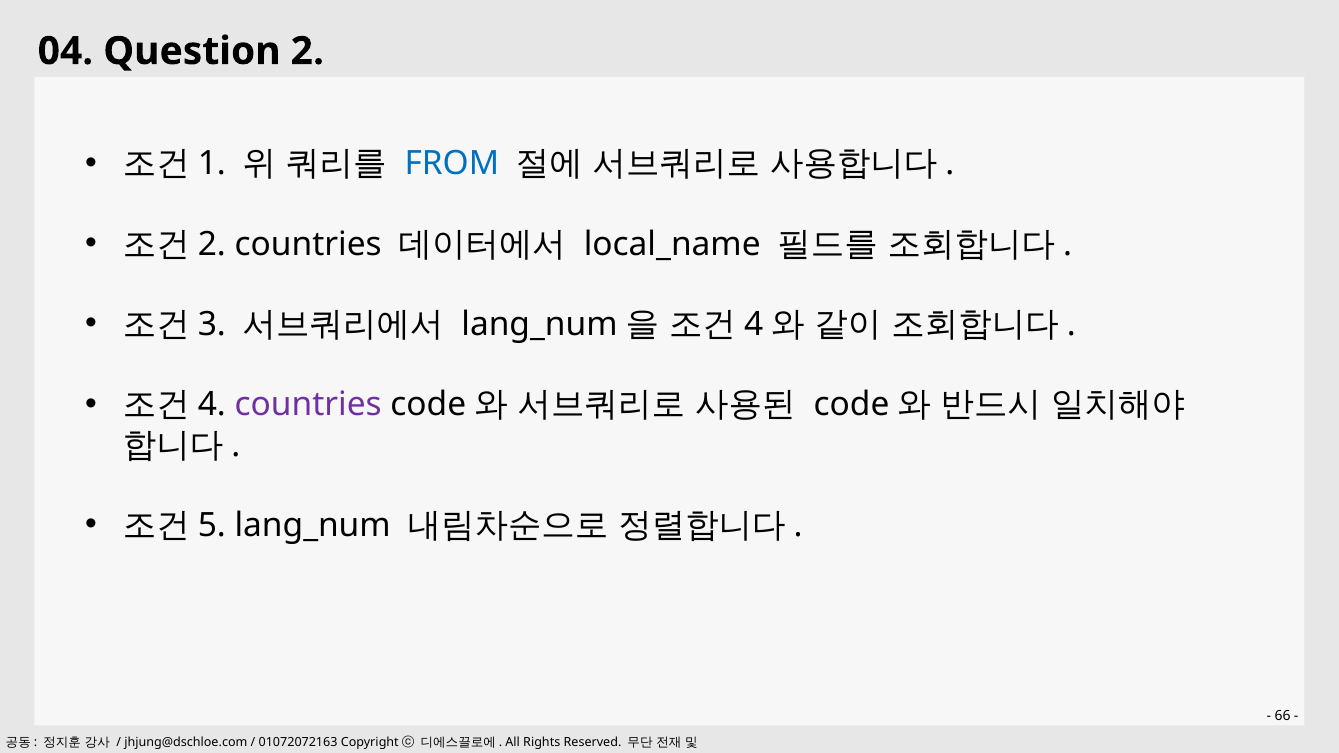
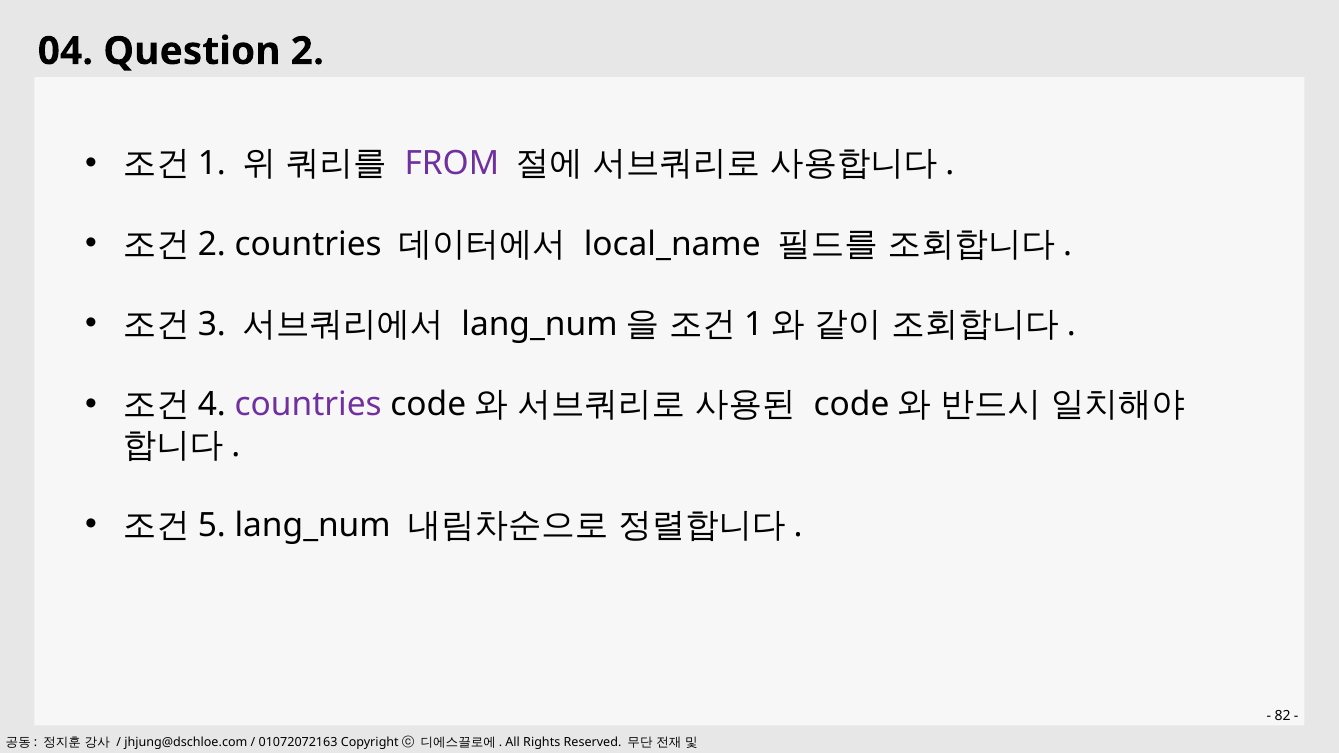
FROM colour: blue -> purple (452, 164)
4: 4 -> 1 (754, 325)
66: 66 -> 82 (1283, 716)
